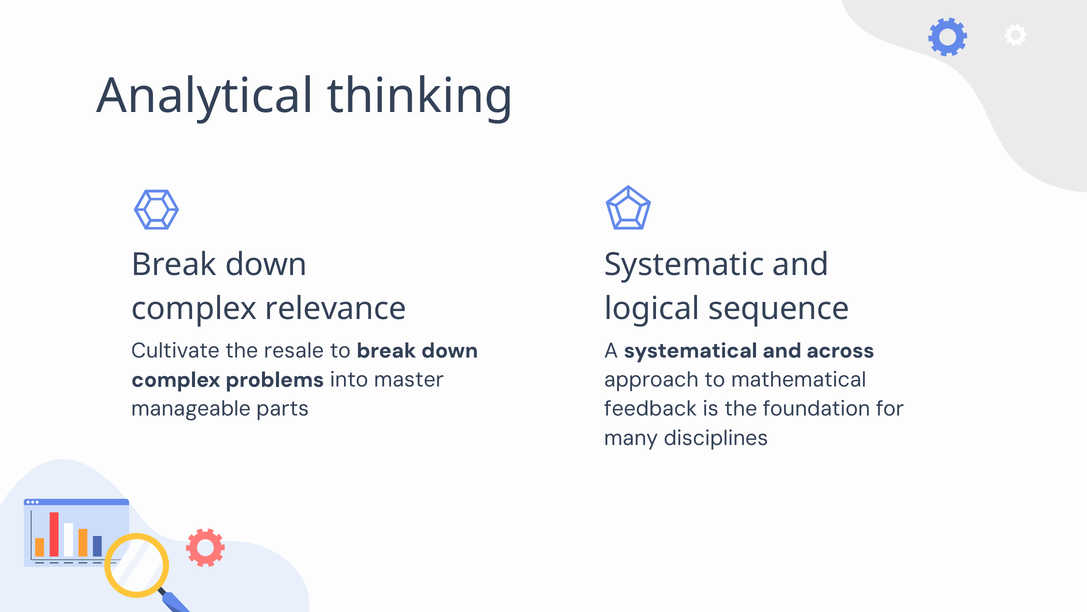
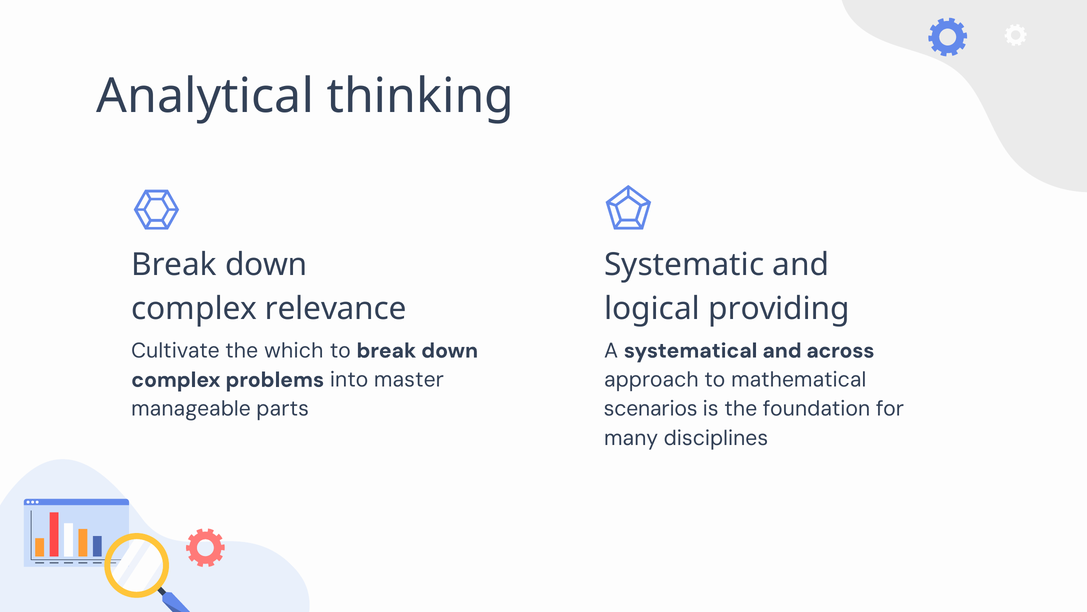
sequence: sequence -> providing (779, 308)
resale: resale -> which (294, 350)
feedback: feedback -> scenarios (651, 409)
